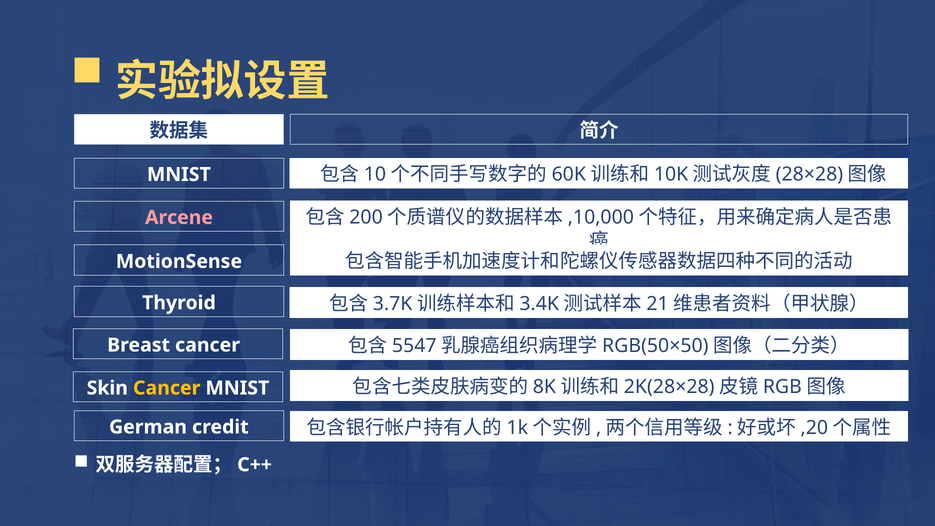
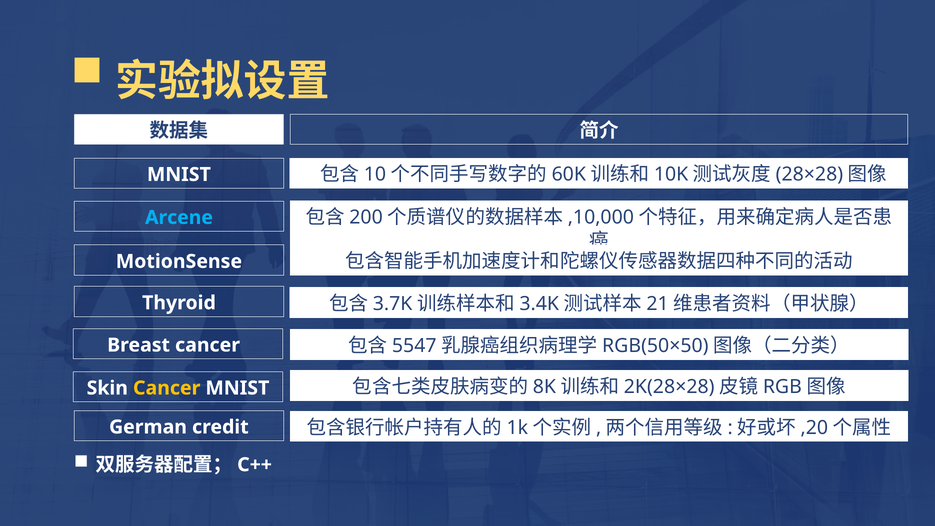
Arcene colour: pink -> light blue (179, 217)
